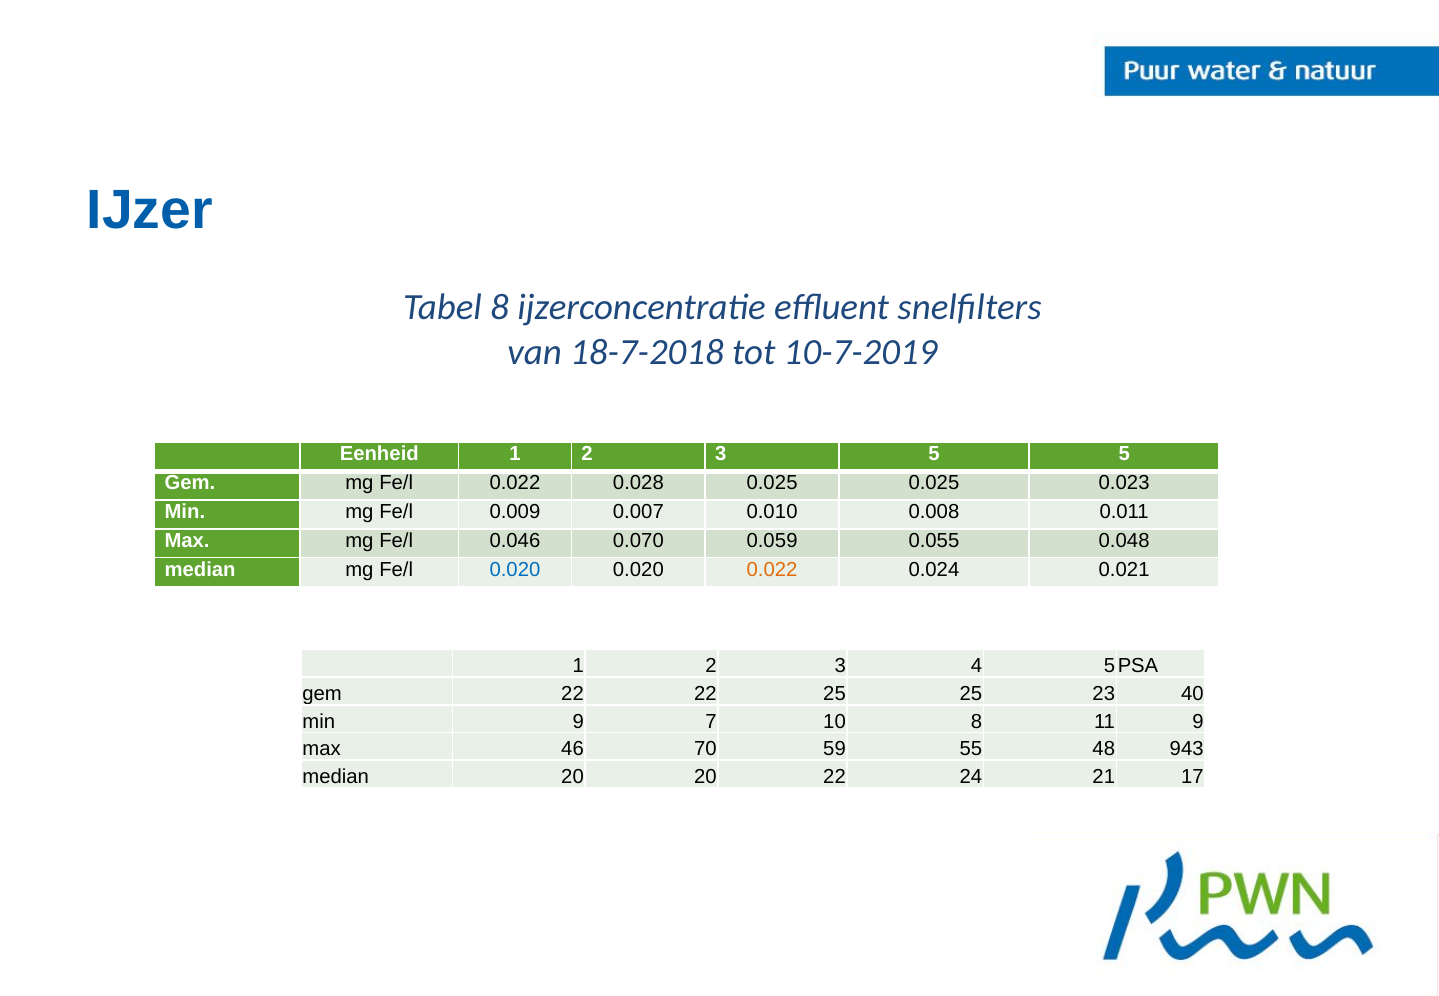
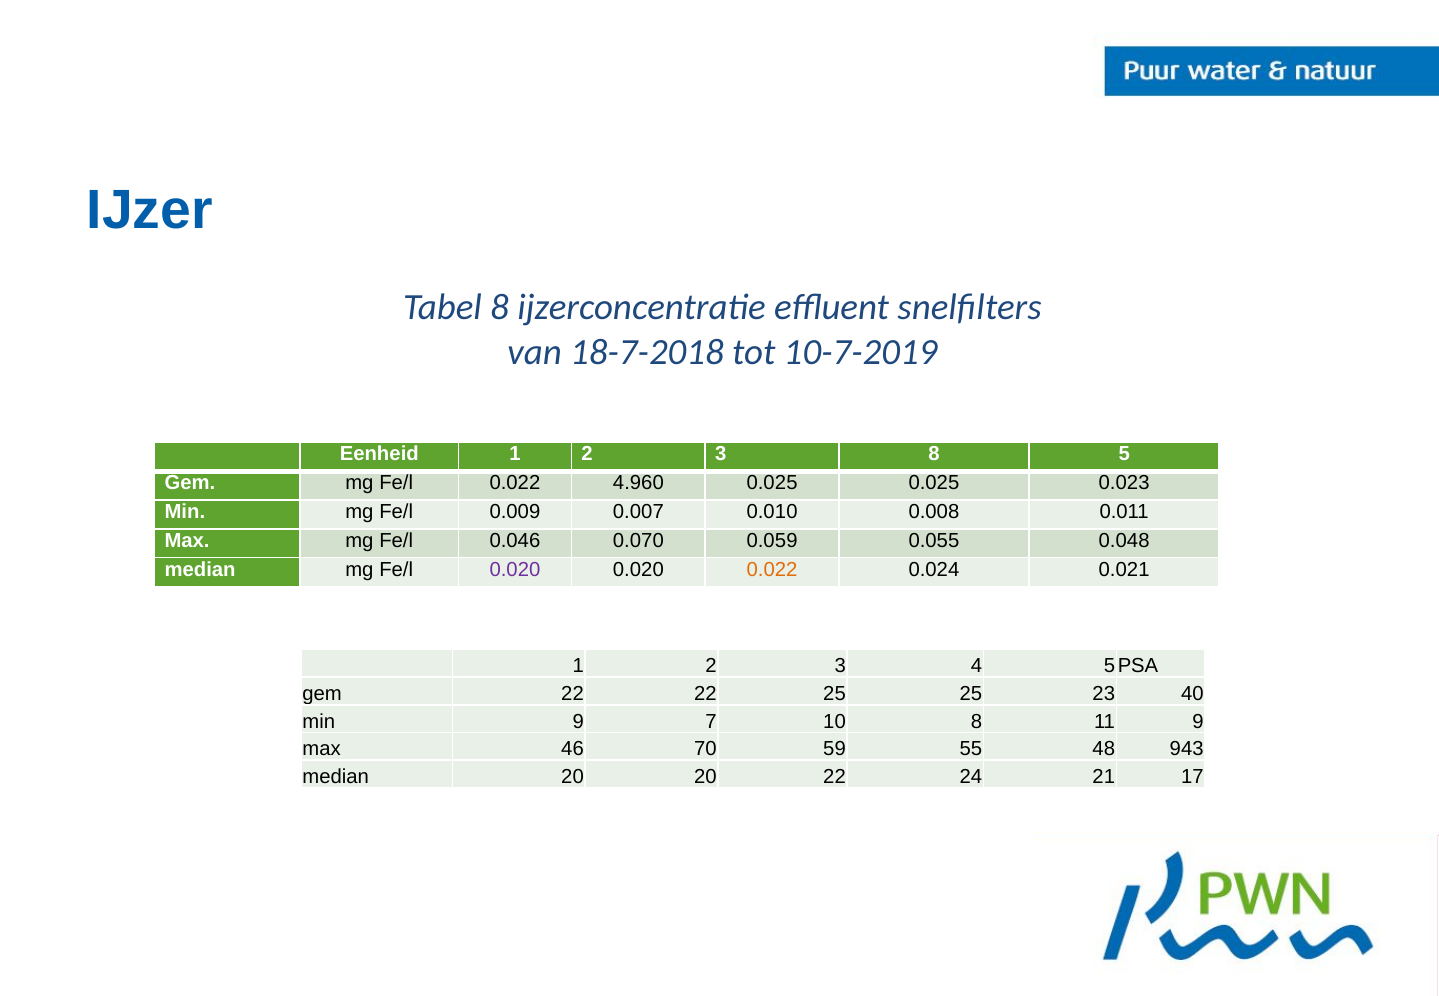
3 5: 5 -> 8 (934, 454)
0.028: 0.028 -> 4.960 (638, 483)
0.020 colour: blue -> purple (515, 569)
